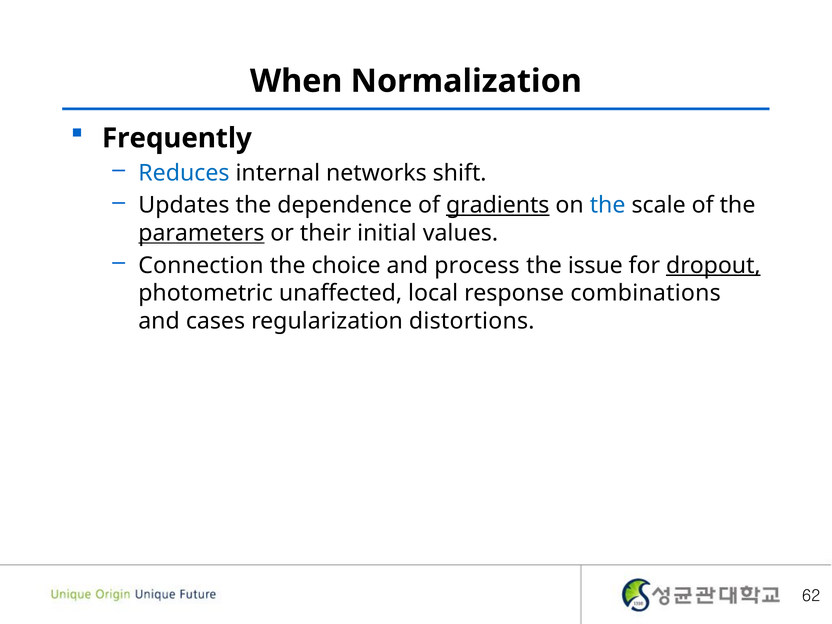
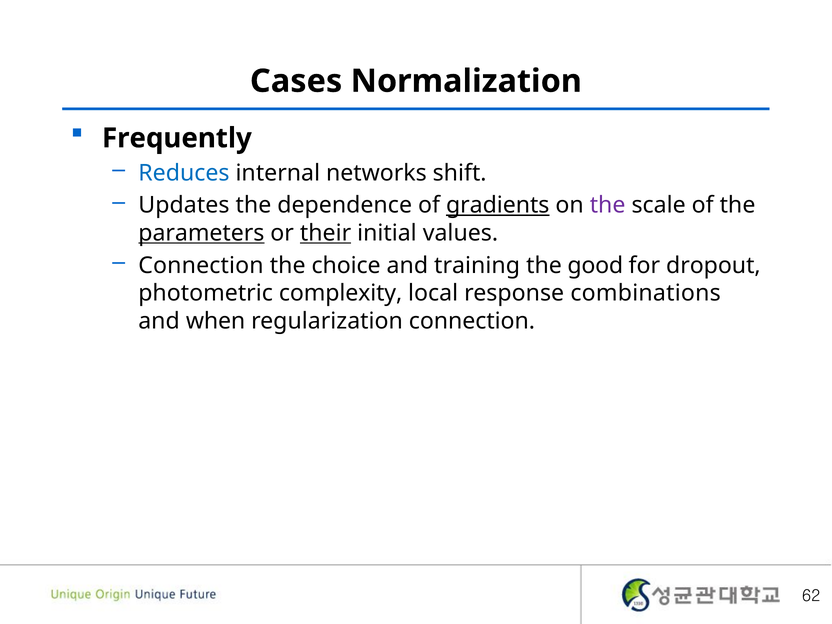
When: When -> Cases (296, 81)
the colour: blue -> purple (608, 205)
their underline: none -> present (326, 233)
process: process -> training (477, 265)
issue: issue -> good (595, 265)
dropout underline: present -> none (713, 265)
unaffected: unaffected -> complexity (341, 293)
cases: cases -> when (216, 321)
regularization distortions: distortions -> connection (472, 321)
